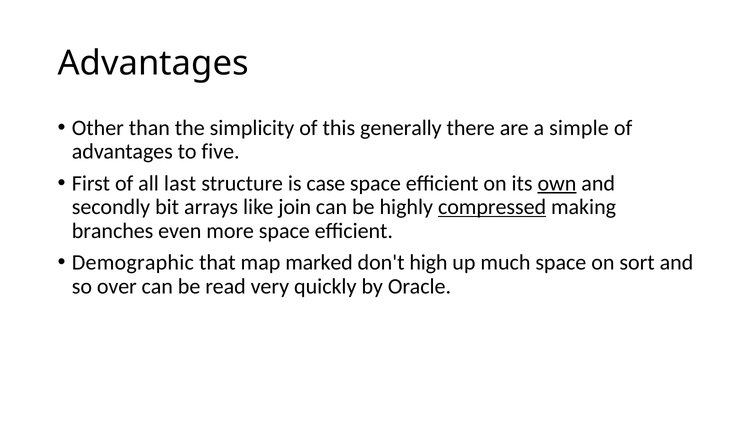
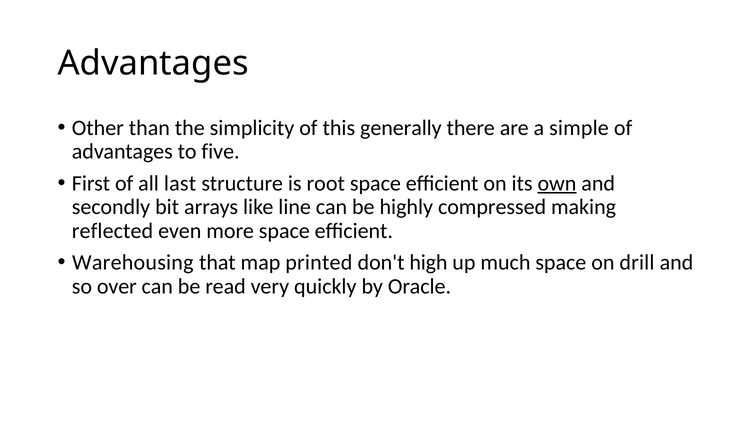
case: case -> root (326, 183)
join: join -> line (295, 207)
compressed underline: present -> none (492, 207)
branches: branches -> reflected (113, 231)
Demographic: Demographic -> Warehousing (133, 263)
marked: marked -> printed (319, 263)
sort: sort -> drill (637, 263)
